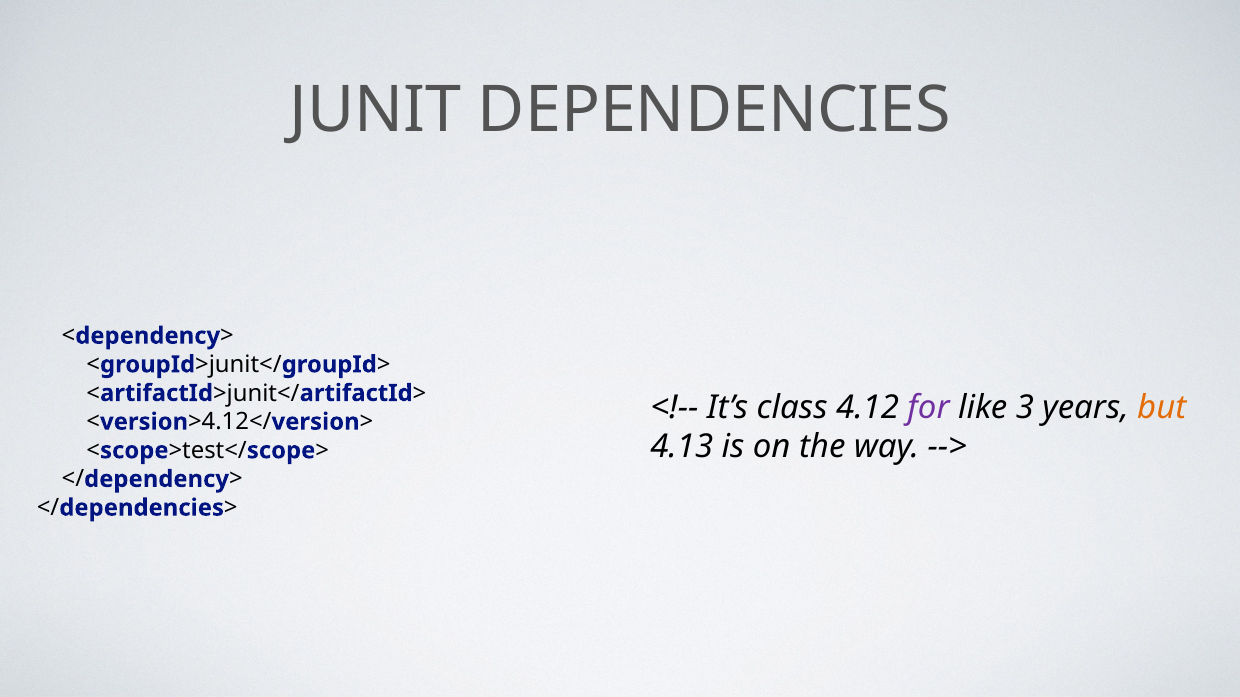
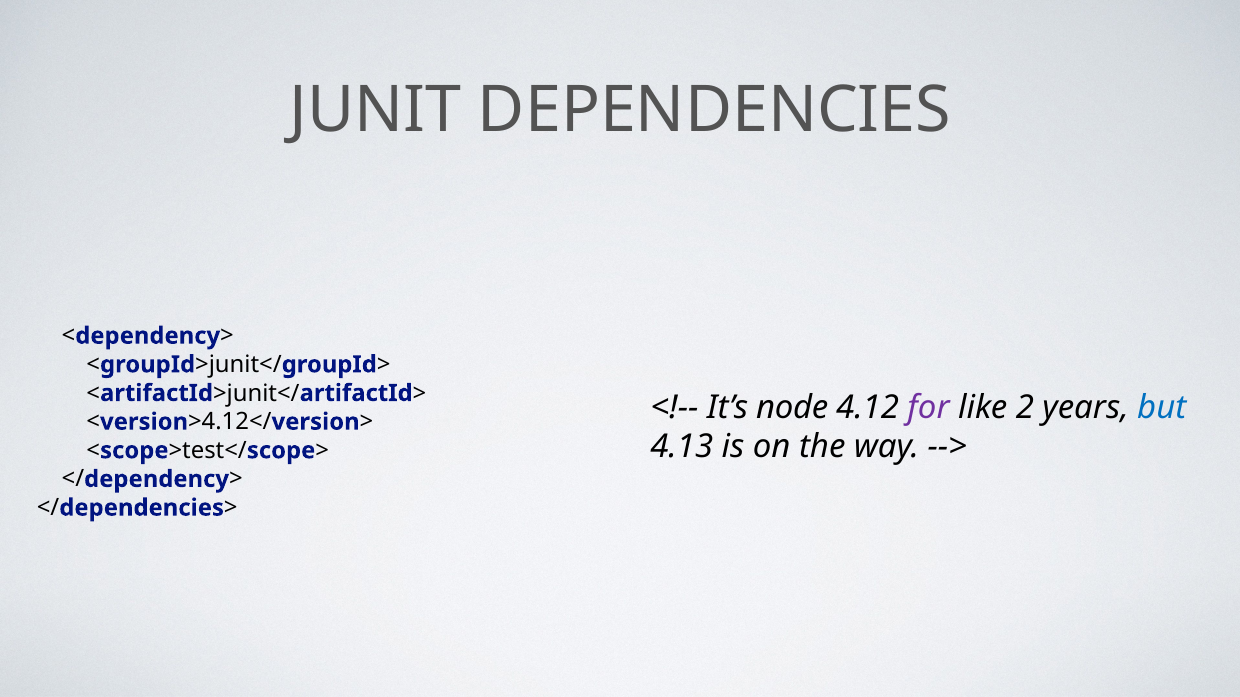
class: class -> node (792, 407)
3: 3 -> 2 (1025, 407)
but colour: orange -> blue (1162, 407)
